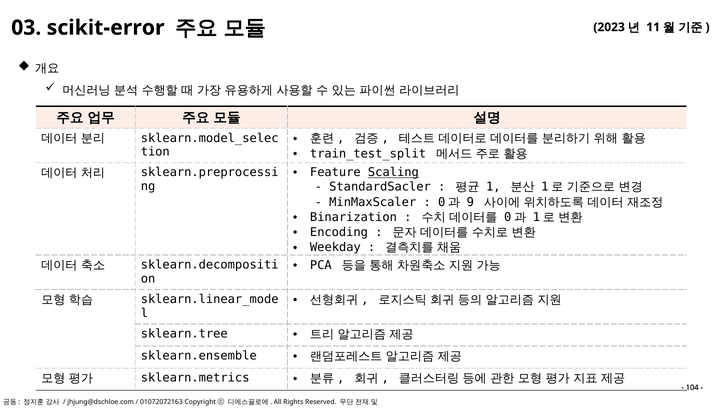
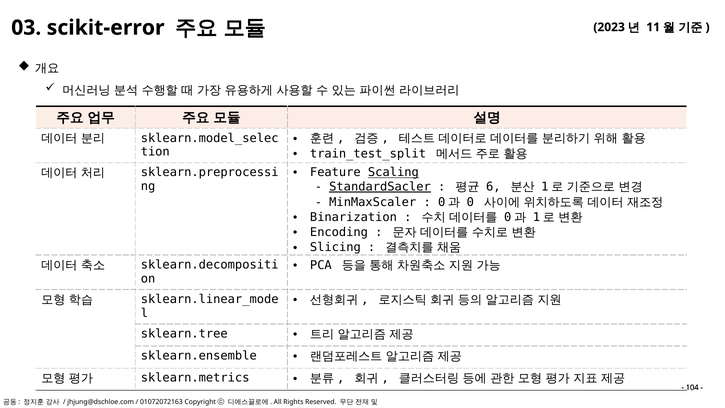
StandardSacler underline: none -> present (380, 187)
1: 1 -> 6 (493, 187)
9: 9 -> 0 (470, 202)
Weekday: Weekday -> Slicing (335, 247)
